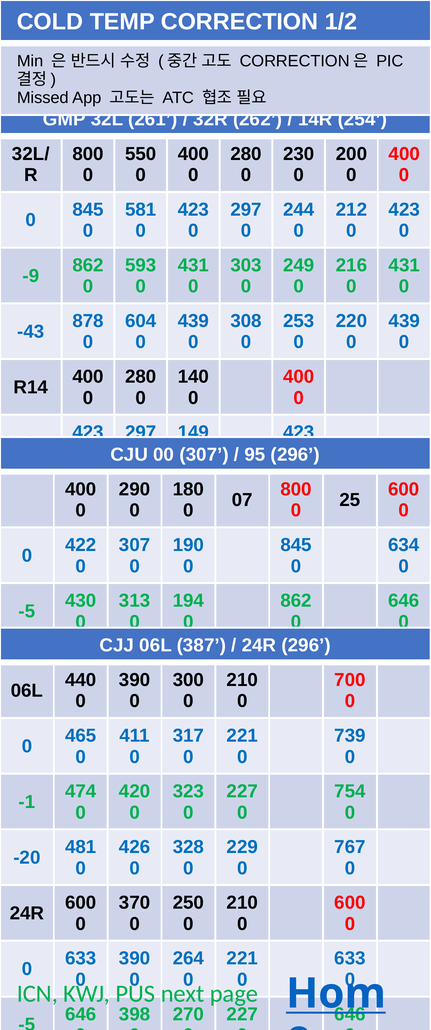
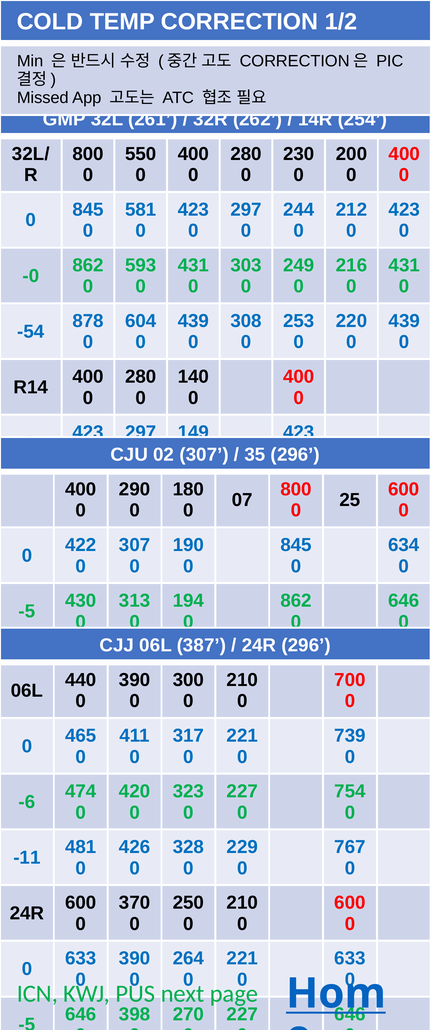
-9: -9 -> -0 (31, 276)
-43: -43 -> -54 (31, 332)
00: 00 -> 02 (164, 455)
95: 95 -> 35 (255, 455)
-1: -1 -> -6 (27, 803)
-20: -20 -> -11 (27, 859)
